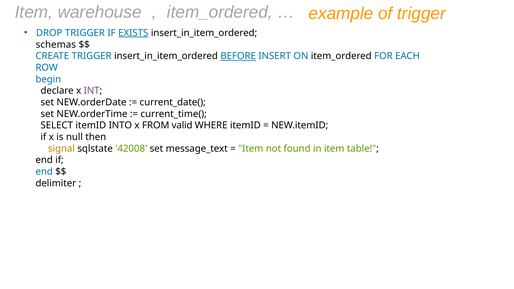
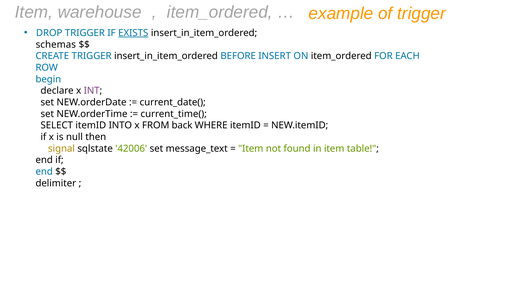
BEFORE underline: present -> none (238, 56)
valid: valid -> back (182, 126)
42008: 42008 -> 42006 (131, 149)
